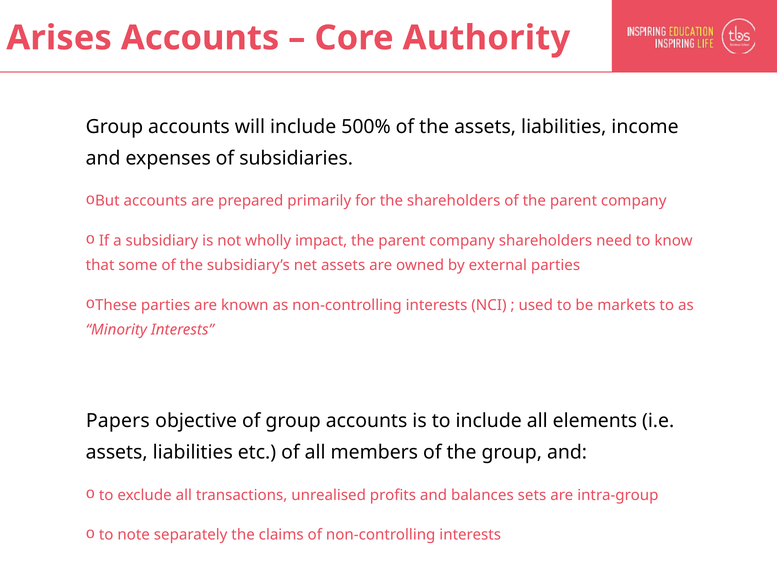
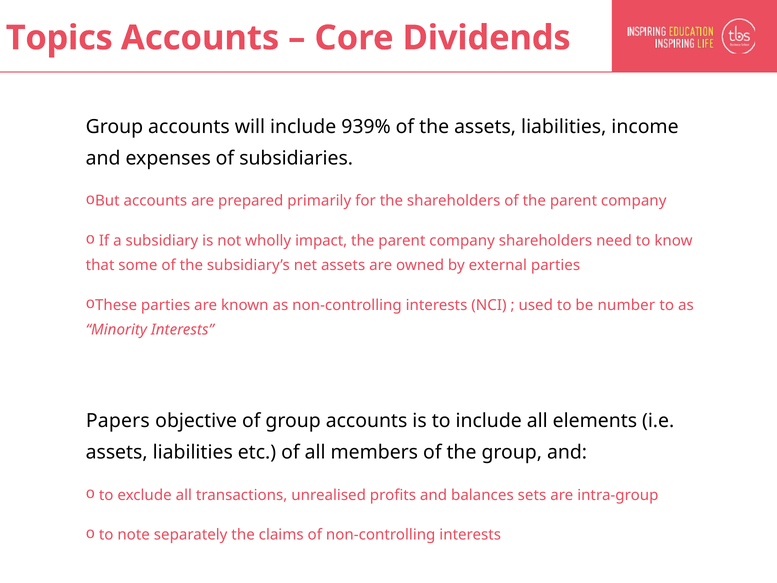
Arises: Arises -> Topics (59, 38)
Authority: Authority -> Dividends (487, 38)
500%: 500% -> 939% (366, 127)
markets: markets -> number (626, 305)
